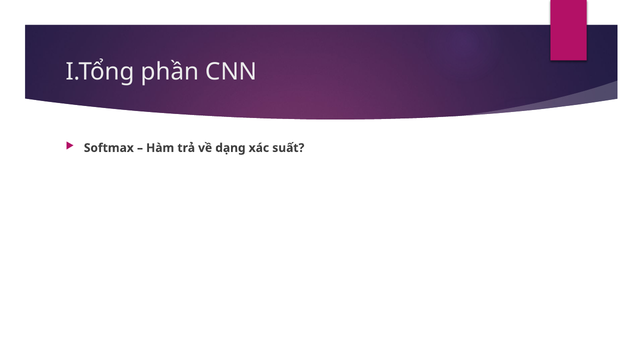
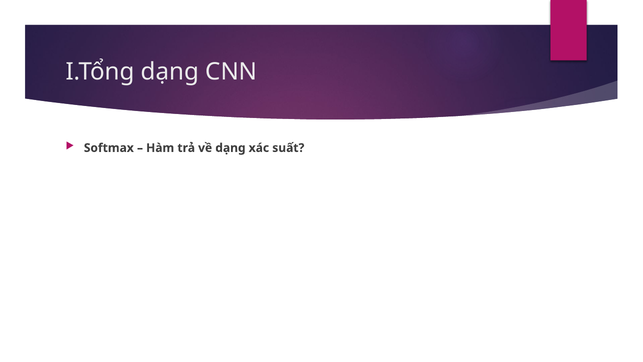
I.Tổng phần: phần -> dạng (170, 72)
